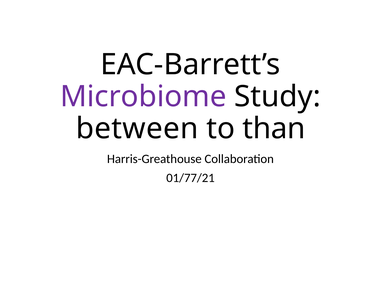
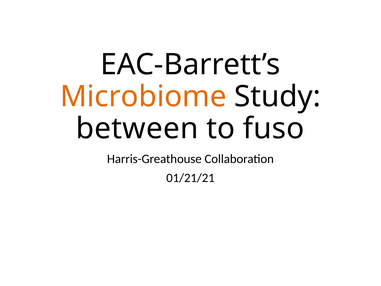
Microbiome colour: purple -> orange (143, 96)
than: than -> fuso (274, 129)
01/77/21: 01/77/21 -> 01/21/21 (190, 178)
